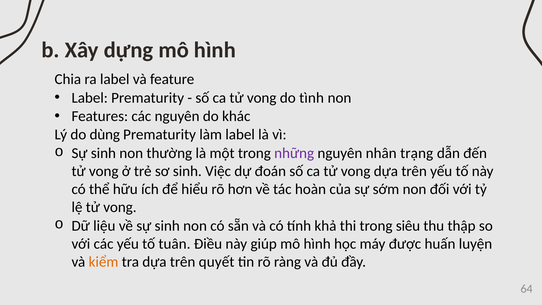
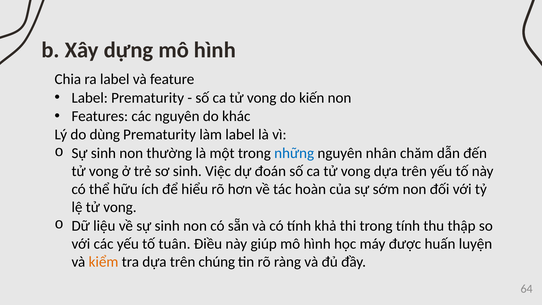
tình: tình -> kiến (312, 98)
những colour: purple -> blue (294, 153)
trạng: trạng -> chăm (417, 153)
trong siêu: siêu -> tính (408, 226)
quyết: quyết -> chúng (217, 262)
